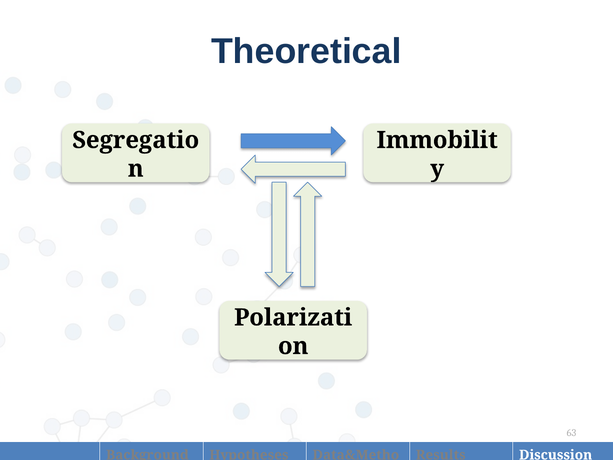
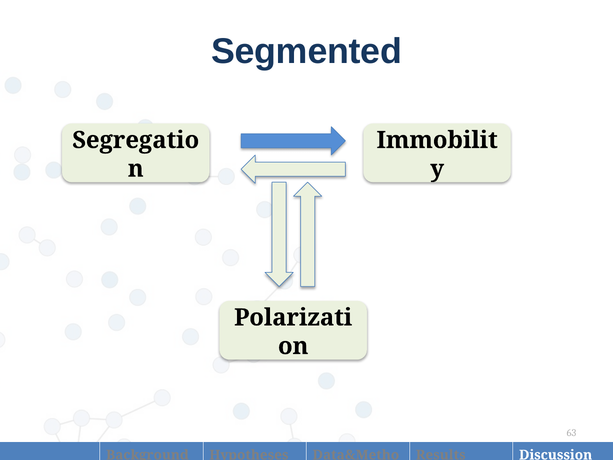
Theoretical: Theoretical -> Segmented (307, 51)
